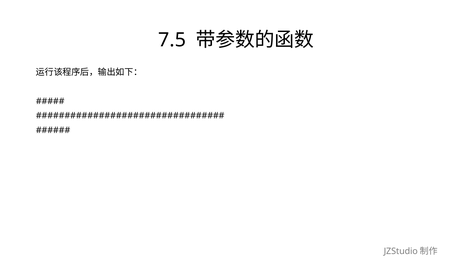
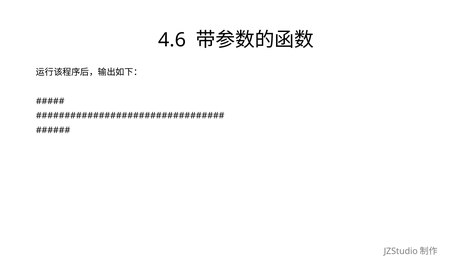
7.5: 7.5 -> 4.6 (172, 40)
